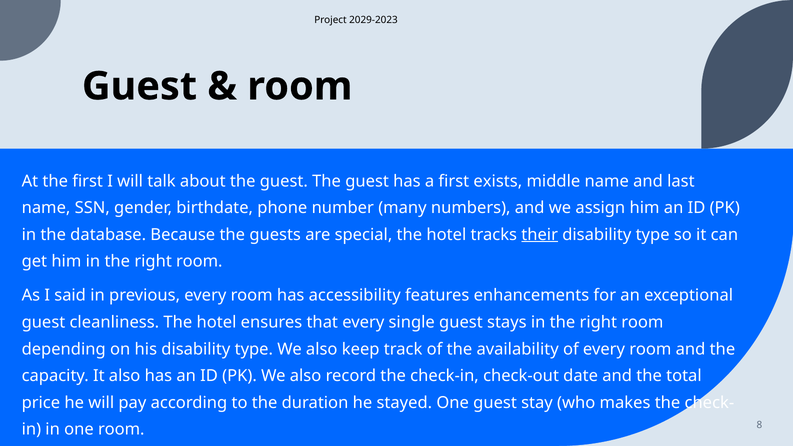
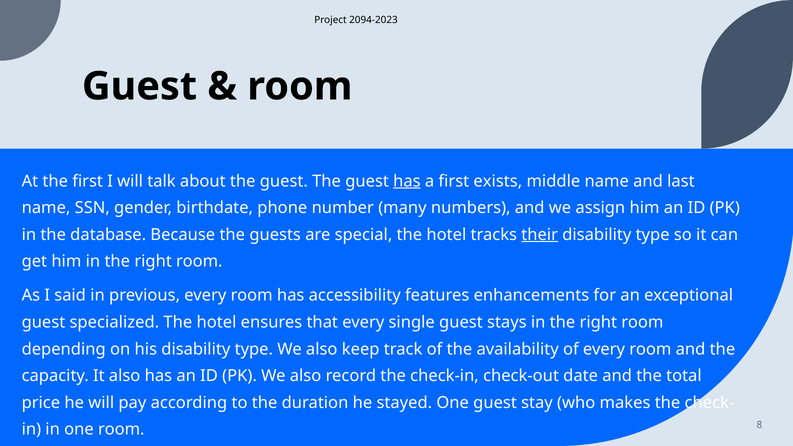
2029-2023: 2029-2023 -> 2094-2023 (373, 20)
has underline: none -> present (407, 181)
cleanliness: cleanliness -> specialized (114, 322)
